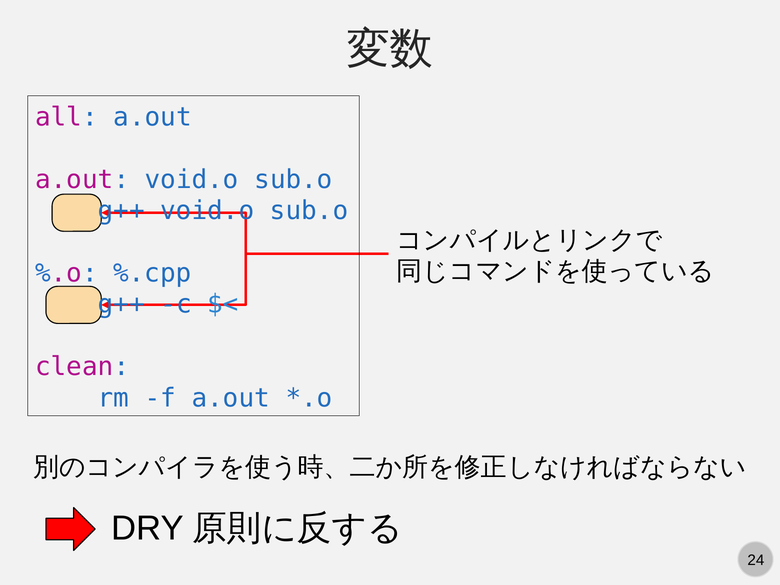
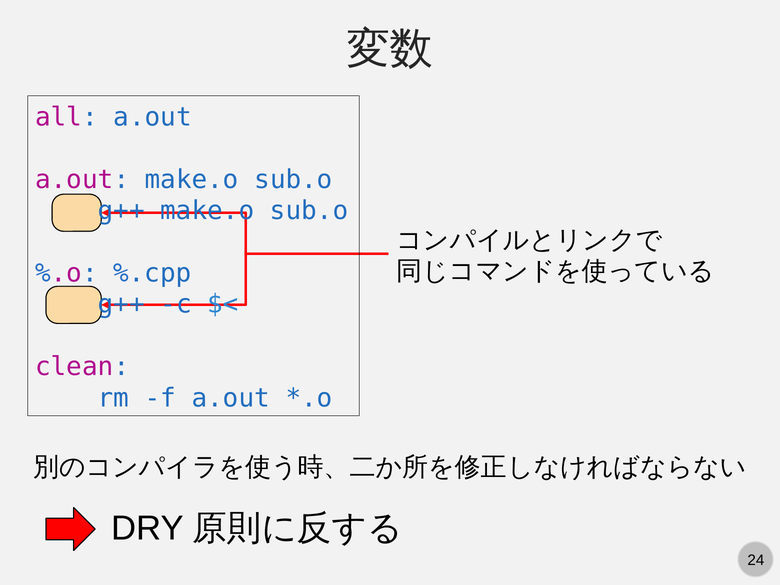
a.out void.o: void.o -> make.o (192, 180)
g++ void.o: void.o -> make.o (207, 211)
